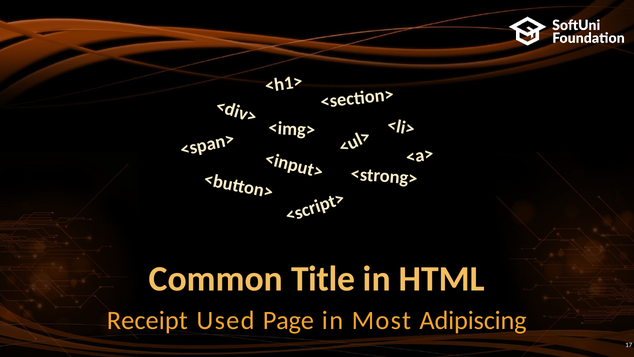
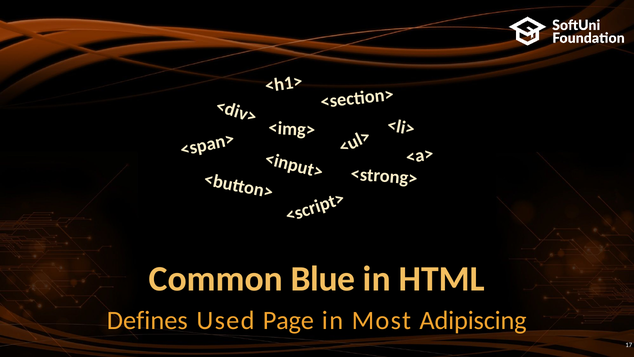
Title: Title -> Blue (323, 279)
Receipt: Receipt -> Defines (147, 320)
